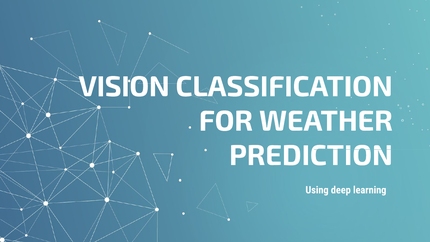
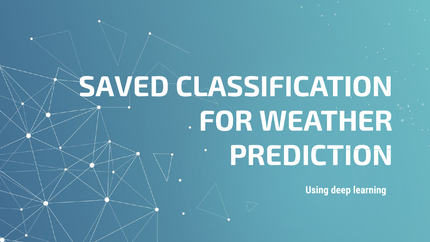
VISION: VISION -> SAVED (124, 87)
